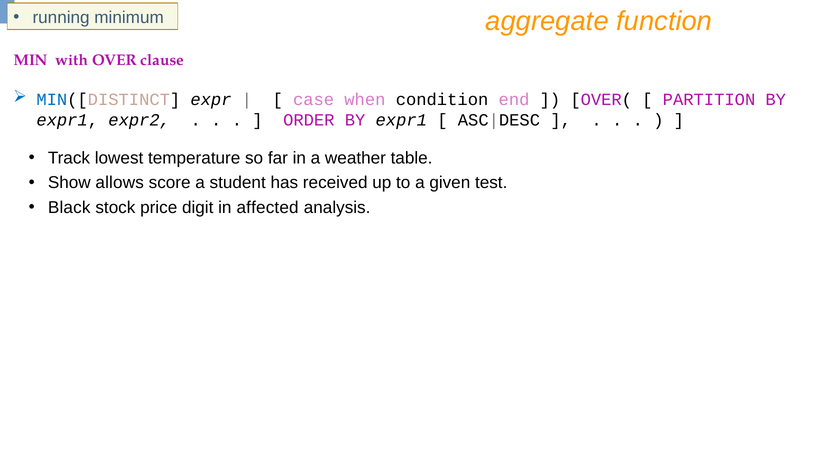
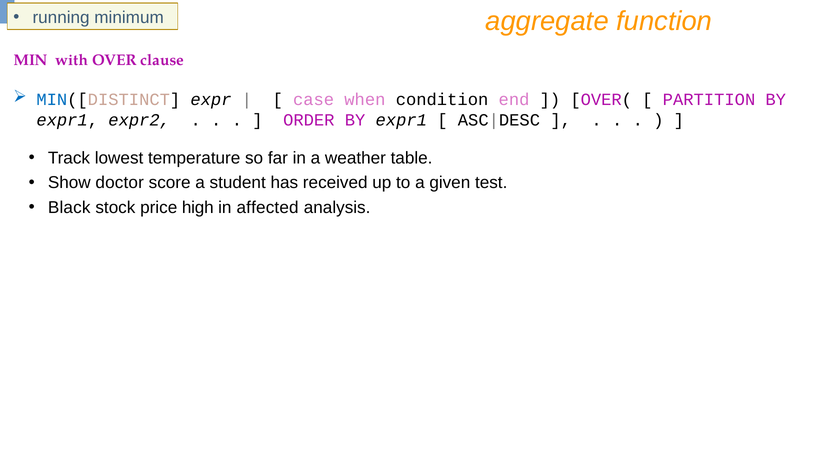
allows: allows -> doctor (120, 183)
digit: digit -> high (198, 207)
